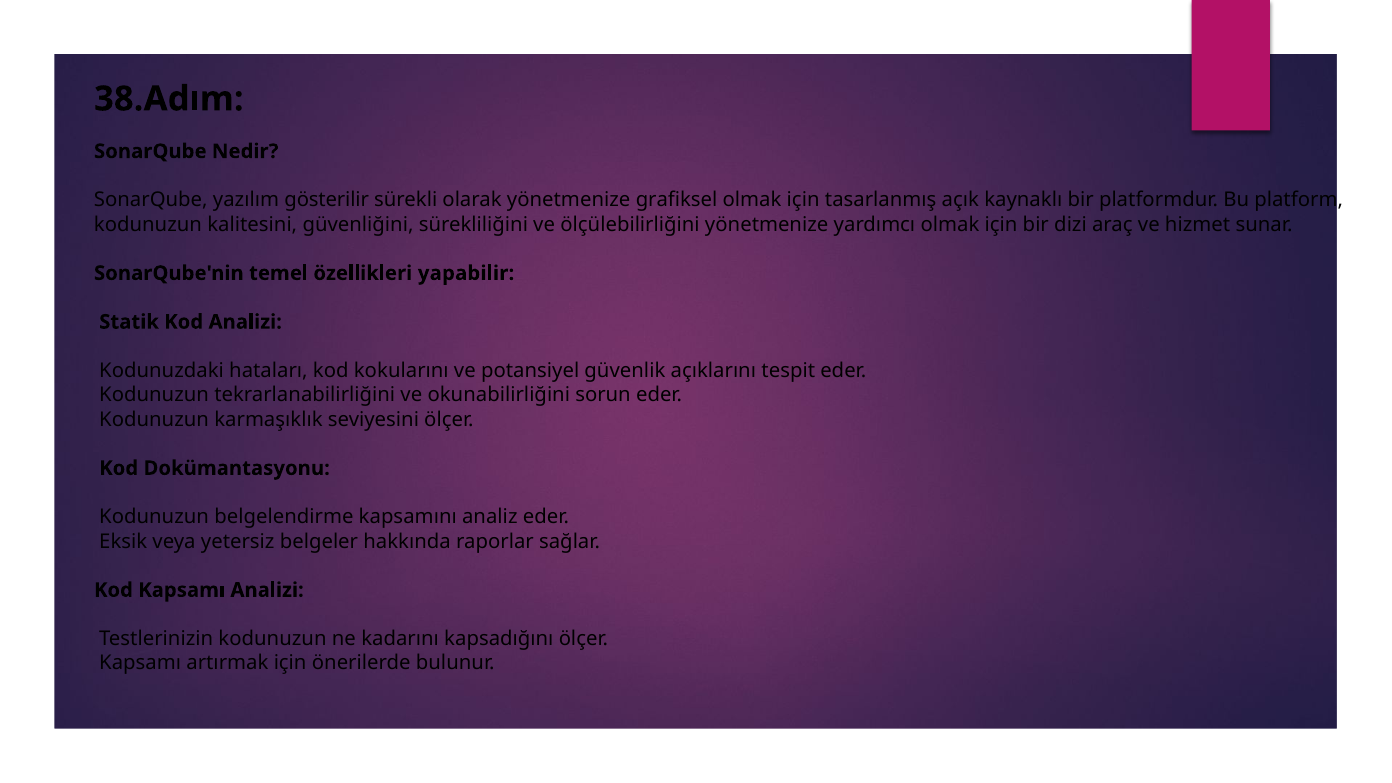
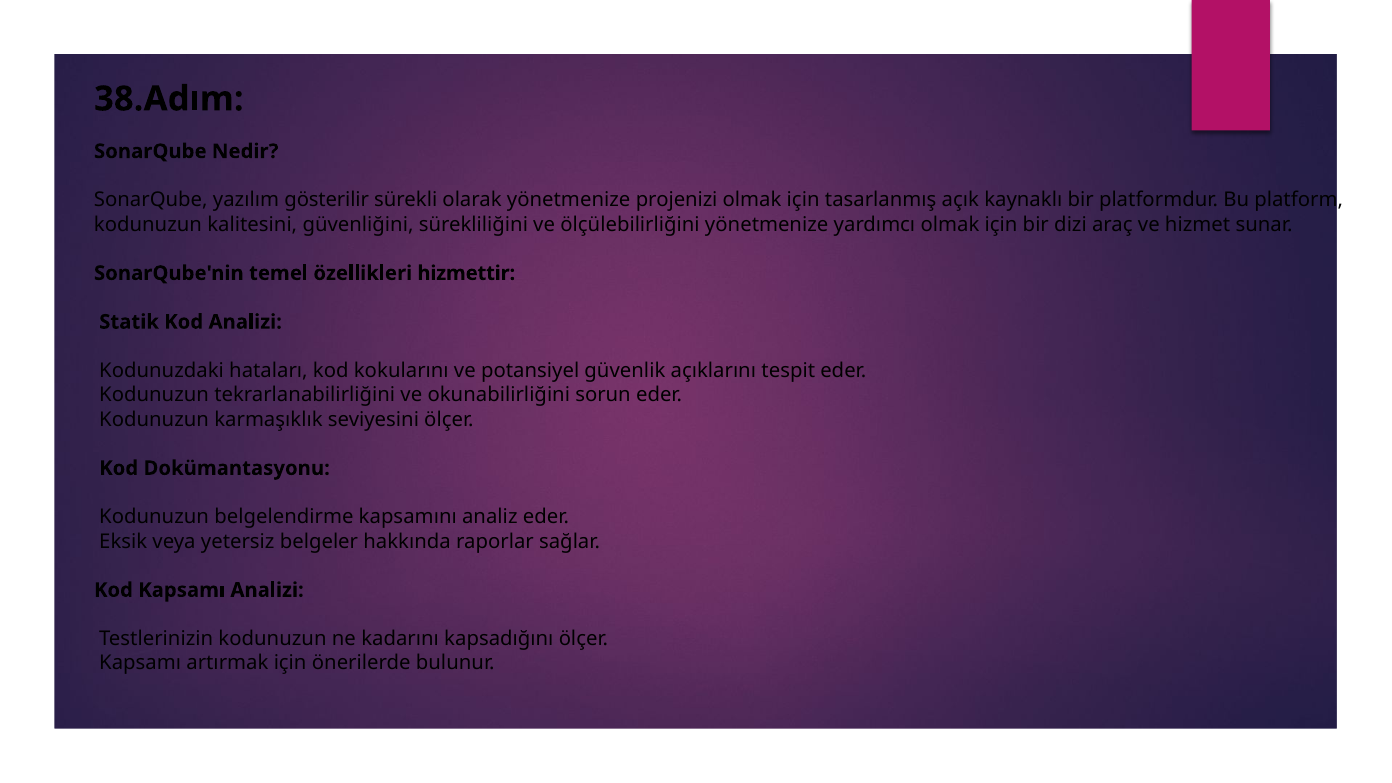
grafiksel: grafiksel -> projenizi (677, 200)
yapabilir: yapabilir -> hizmettir (466, 273)
